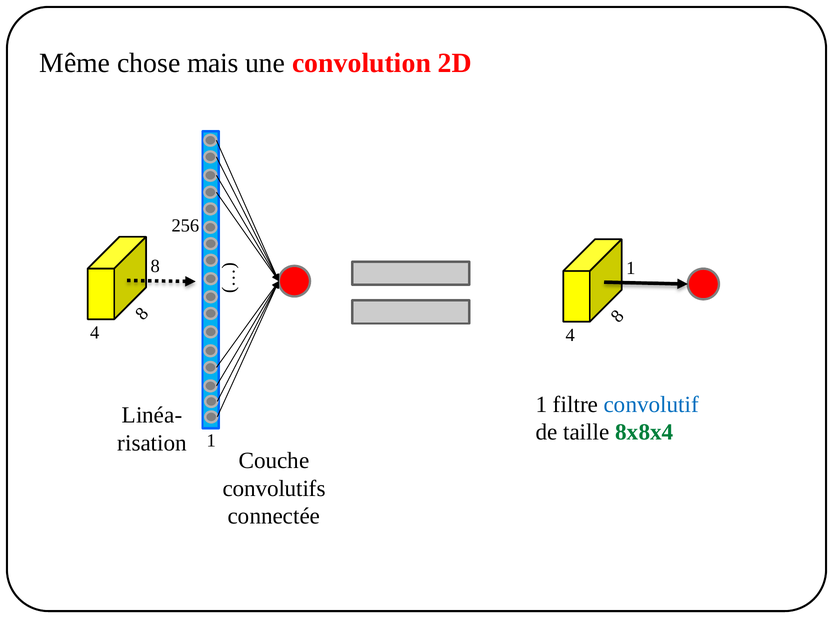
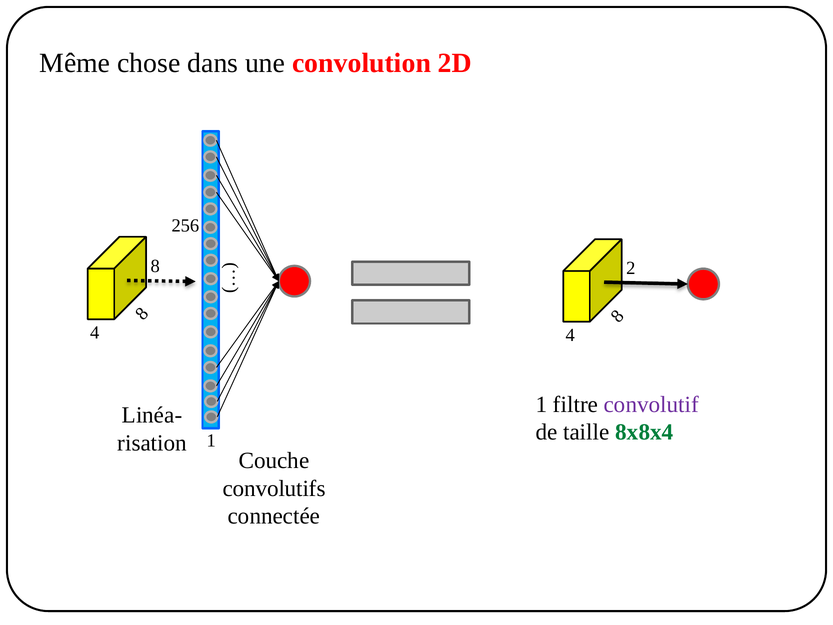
mais: mais -> dans (213, 63)
1: 1 -> 2 (631, 268)
convolutif colour: blue -> purple (651, 404)
